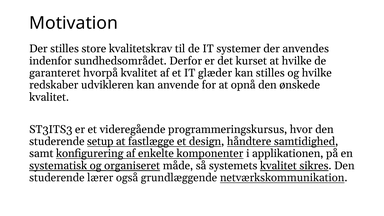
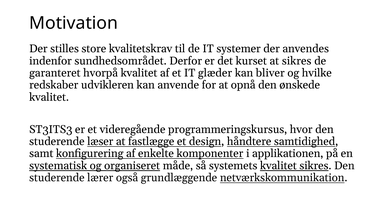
at hvilke: hvilke -> sikres (297, 61)
kan stilles: stilles -> bliver (270, 73)
setup: setup -> læser (100, 141)
